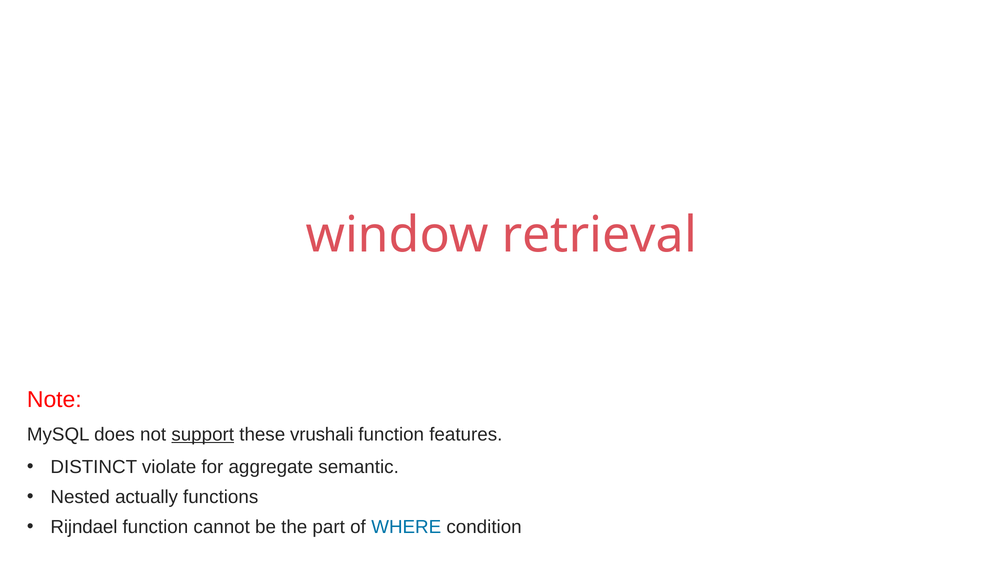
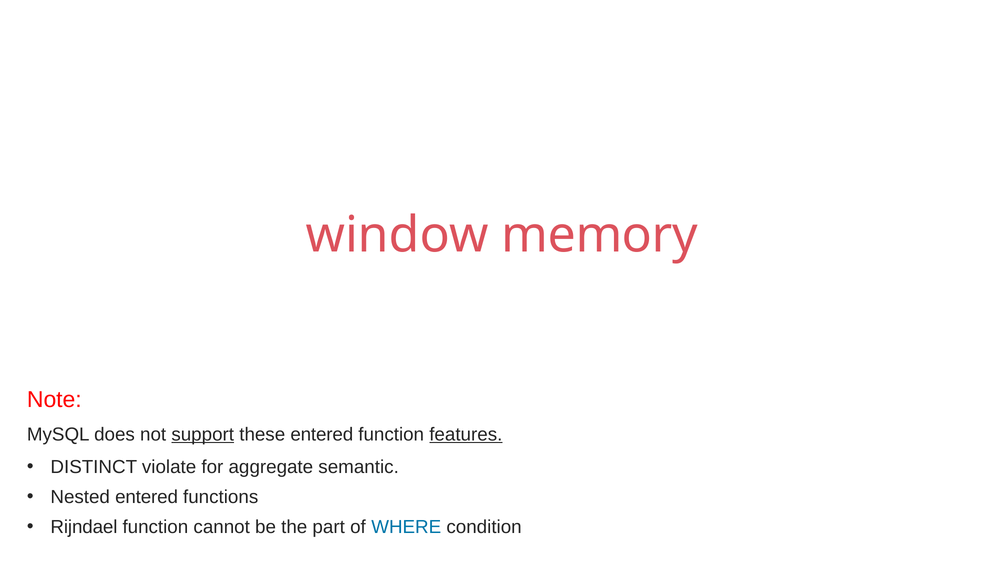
retrieval: retrieval -> memory (600, 235)
these vrushali: vrushali -> entered (322, 435)
features underline: none -> present (466, 435)
Nested actually: actually -> entered (147, 497)
